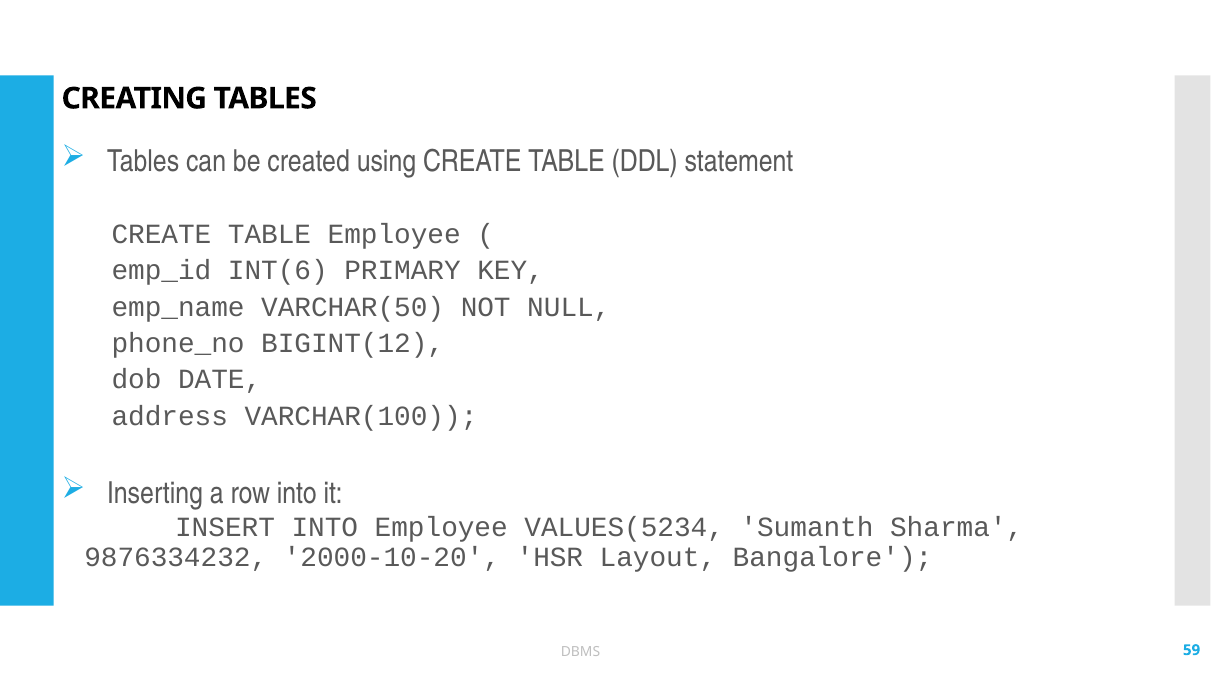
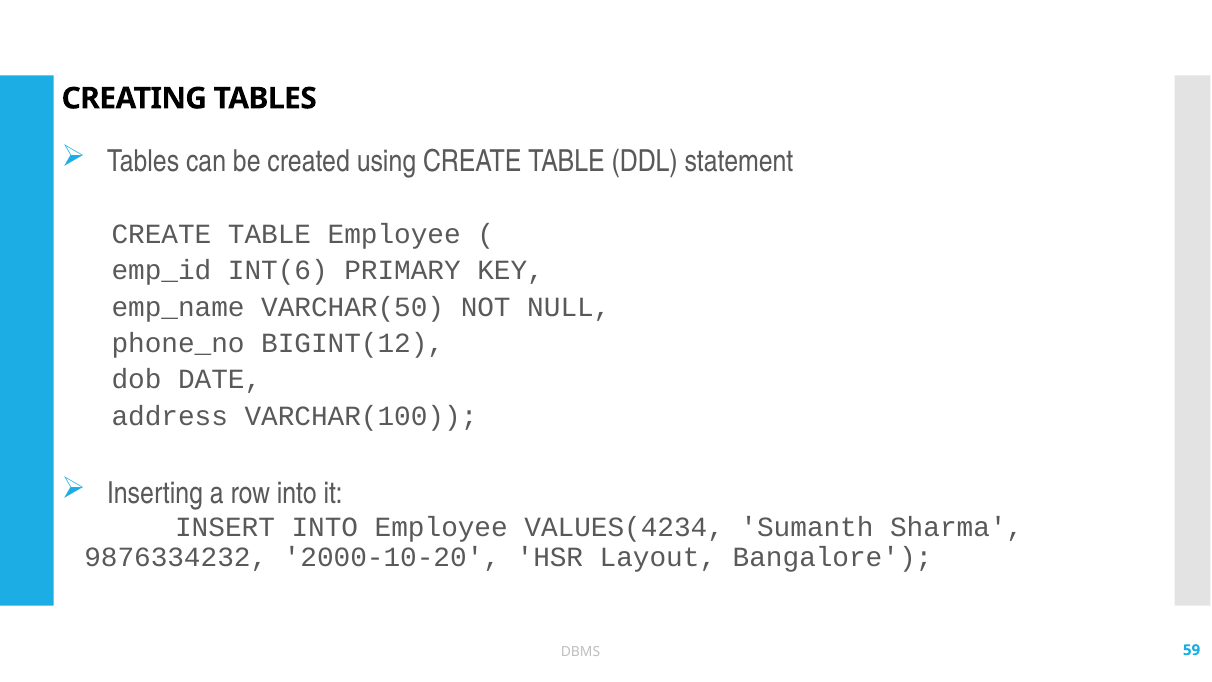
VALUES(5234: VALUES(5234 -> VALUES(4234 (624, 527)
